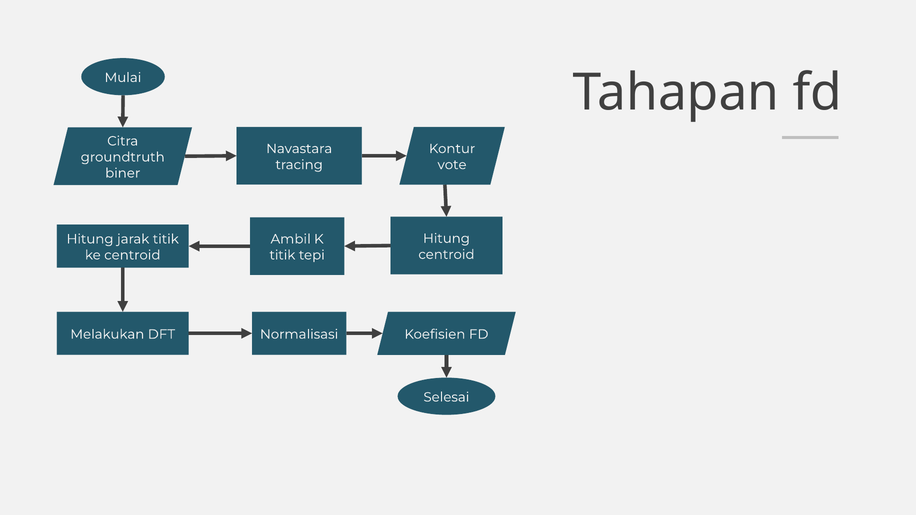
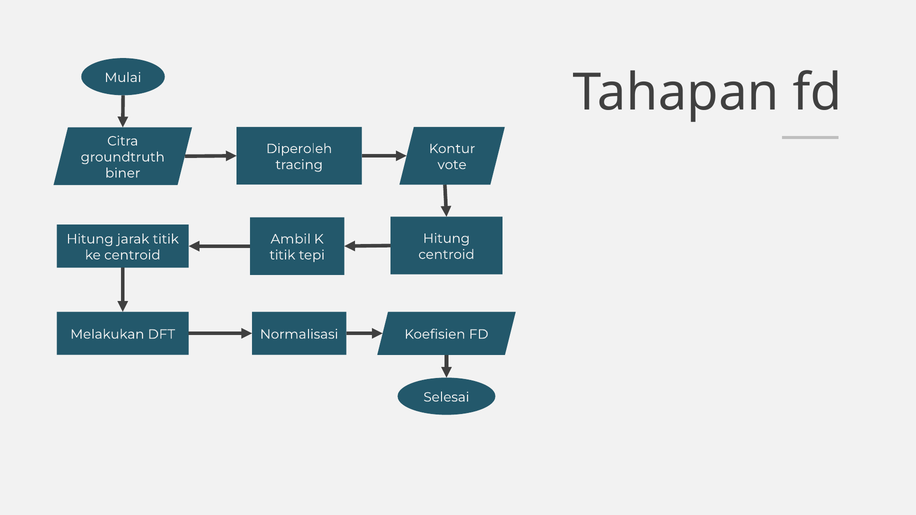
Navastara: Navastara -> Diperoleh (299, 149)
